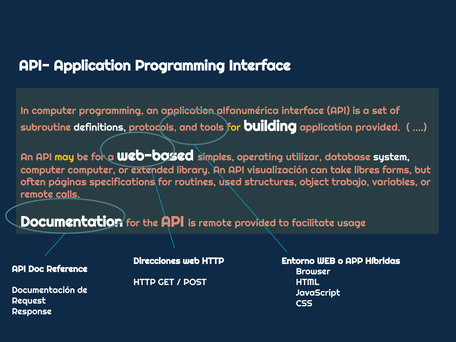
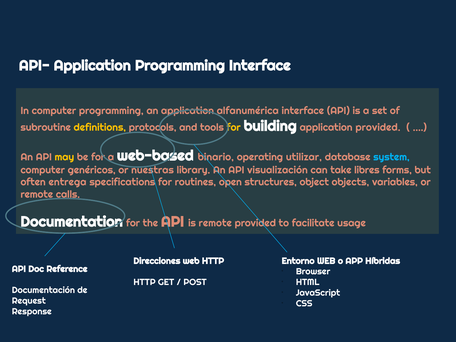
definitions colour: white -> yellow (100, 127)
simples: simples -> binario (216, 157)
system colour: white -> light blue (391, 157)
computer computer: computer -> genéricos (92, 170)
extended: extended -> nuestras (153, 170)
páginas: páginas -> entrega (67, 182)
used: used -> open (230, 182)
trabajo: trabajo -> objects (350, 182)
